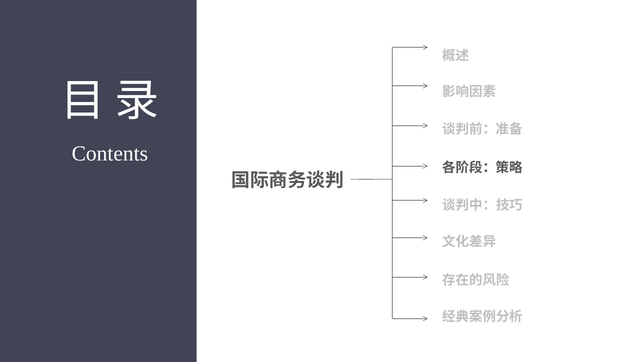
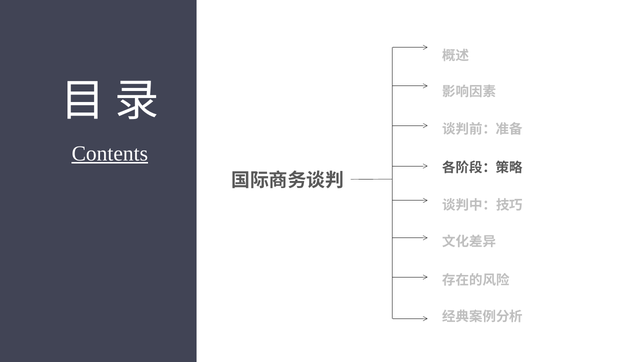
Contents underline: none -> present (110, 154)
